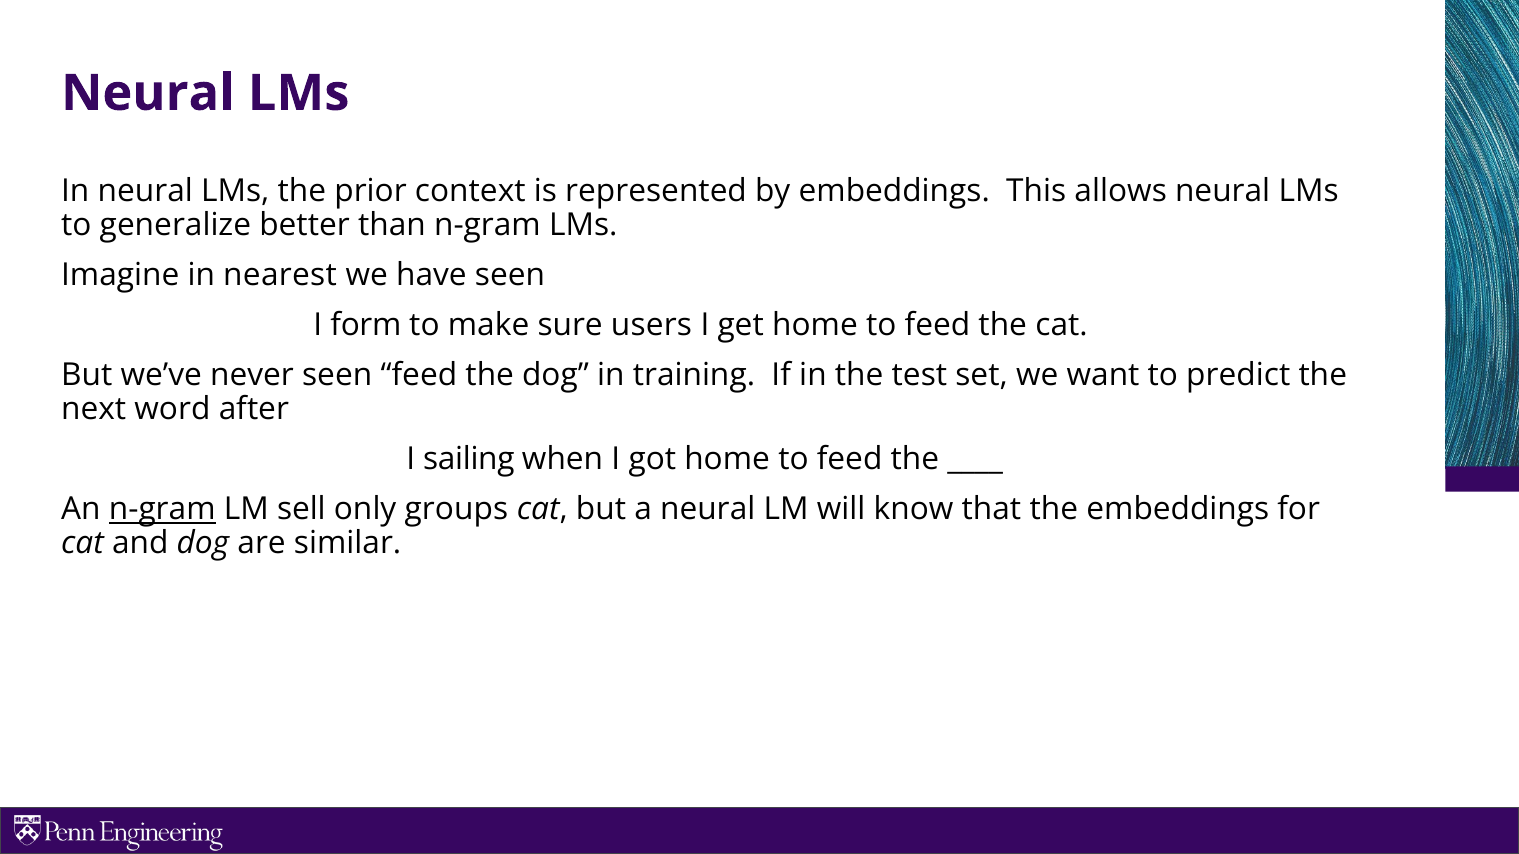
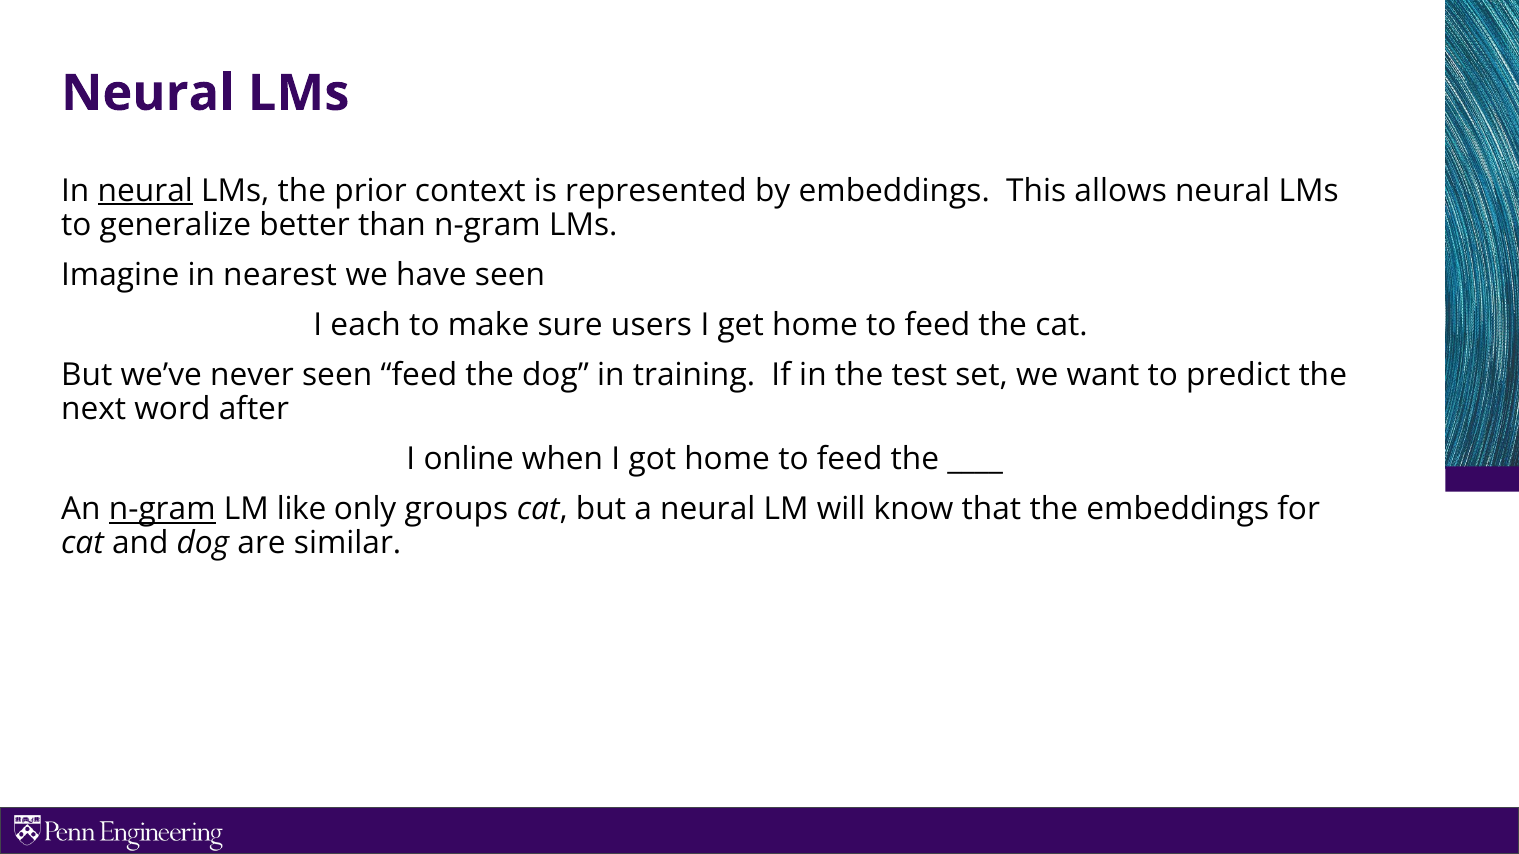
neural underline: none -> present (145, 191)
form: form -> each (366, 325)
sailing: sailing -> online (469, 459)
sell: sell -> like (302, 509)
